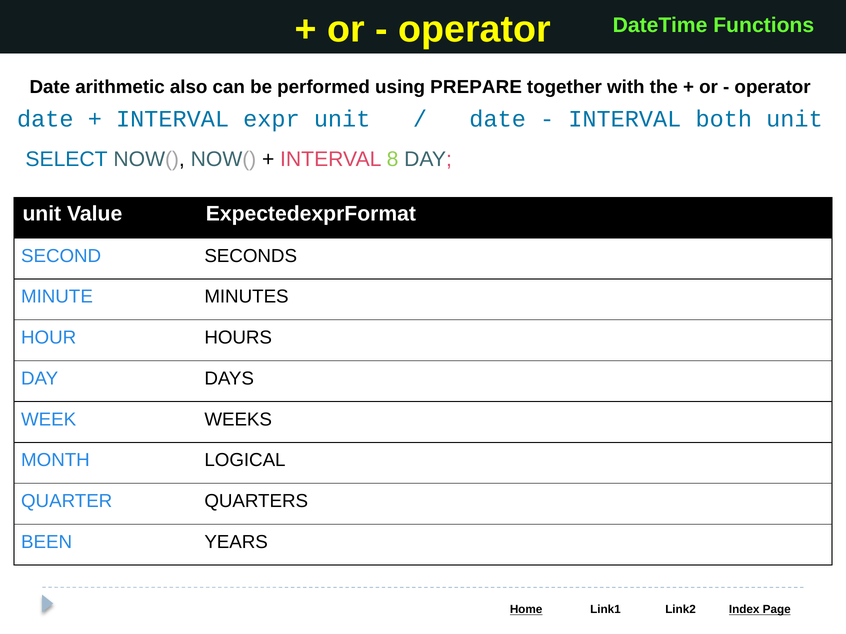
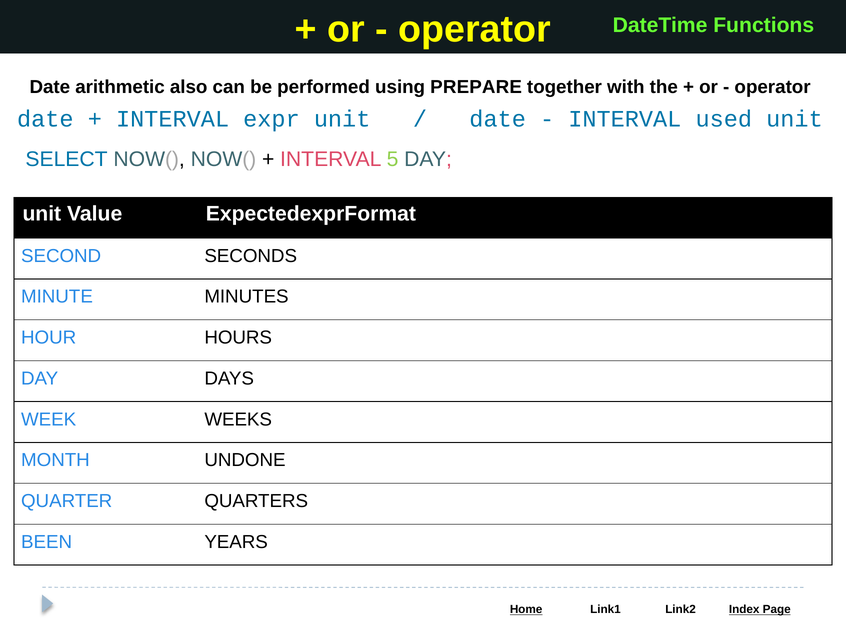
both: both -> used (724, 119)
8: 8 -> 5 (393, 159)
LOGICAL: LOGICAL -> UNDONE (245, 461)
